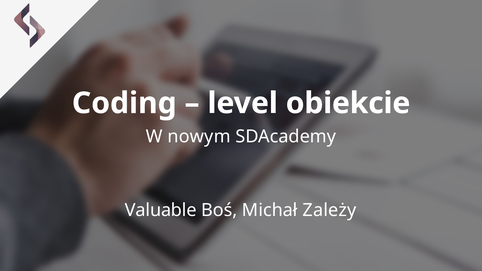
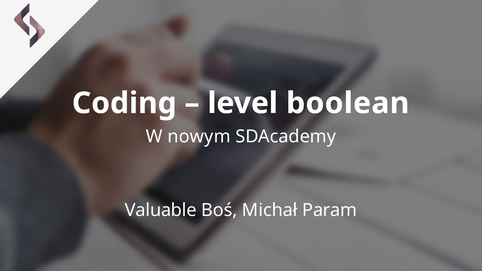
obiekcie: obiekcie -> boolean (348, 103)
Zależy: Zależy -> Param (330, 210)
